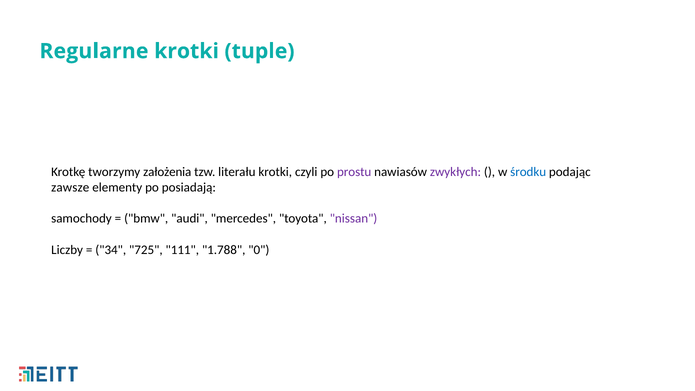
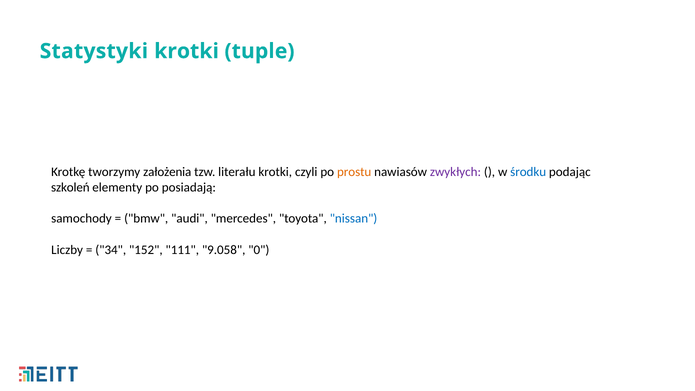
Regularne: Regularne -> Statystyki (94, 51)
prostu colour: purple -> orange (354, 172)
zawsze: zawsze -> szkoleń (70, 187)
nissan colour: purple -> blue (354, 219)
725: 725 -> 152 (146, 250)
1.788: 1.788 -> 9.058 (224, 250)
